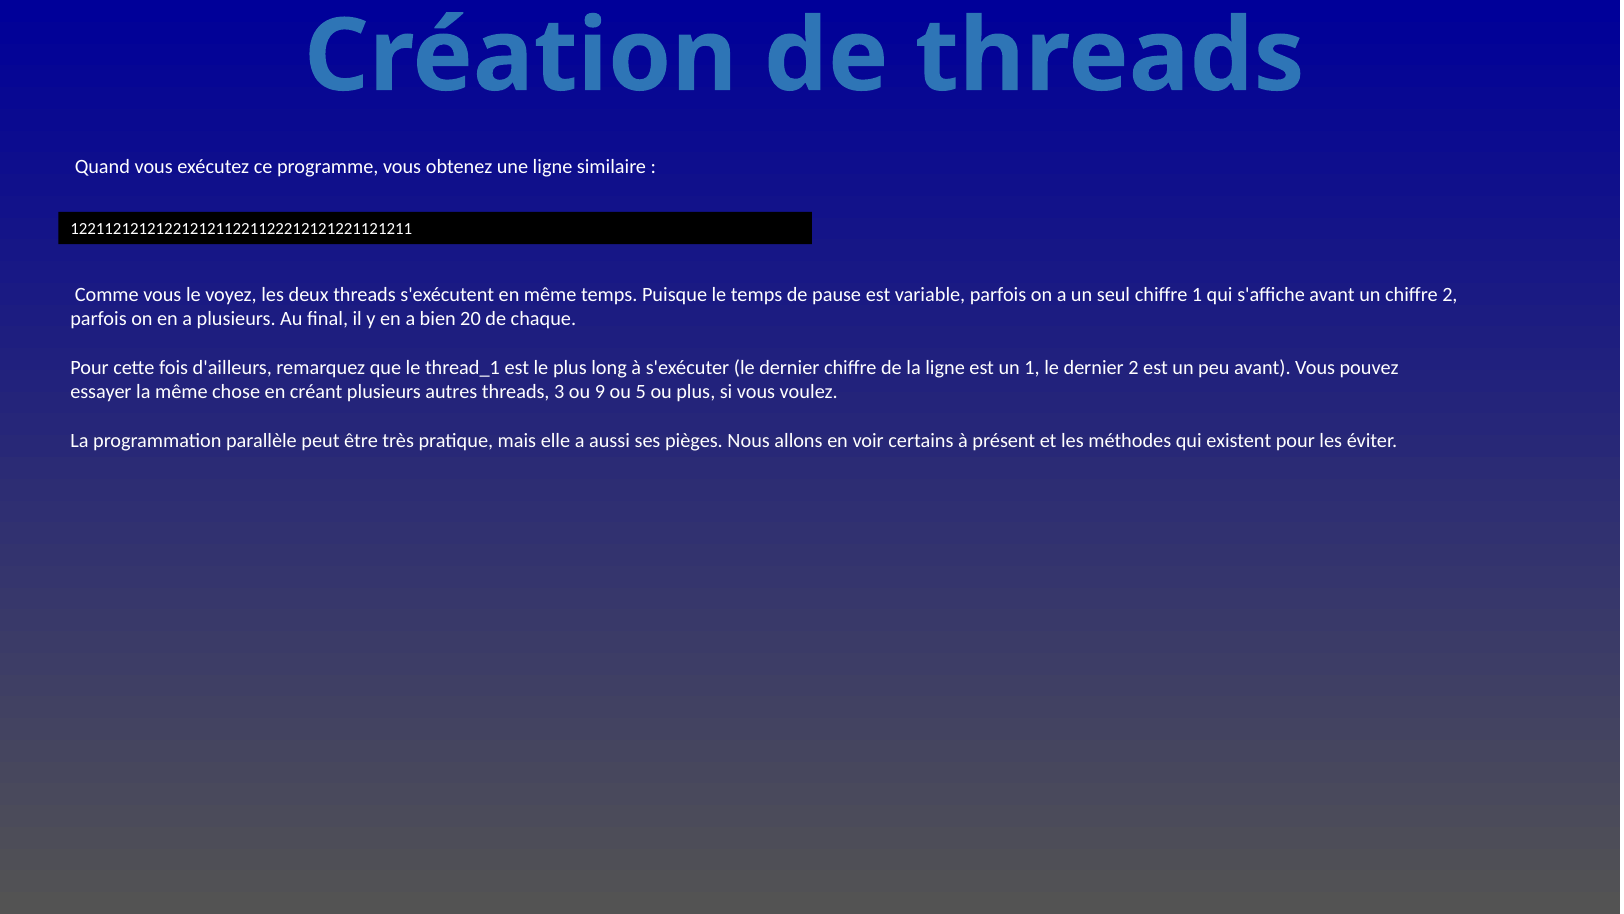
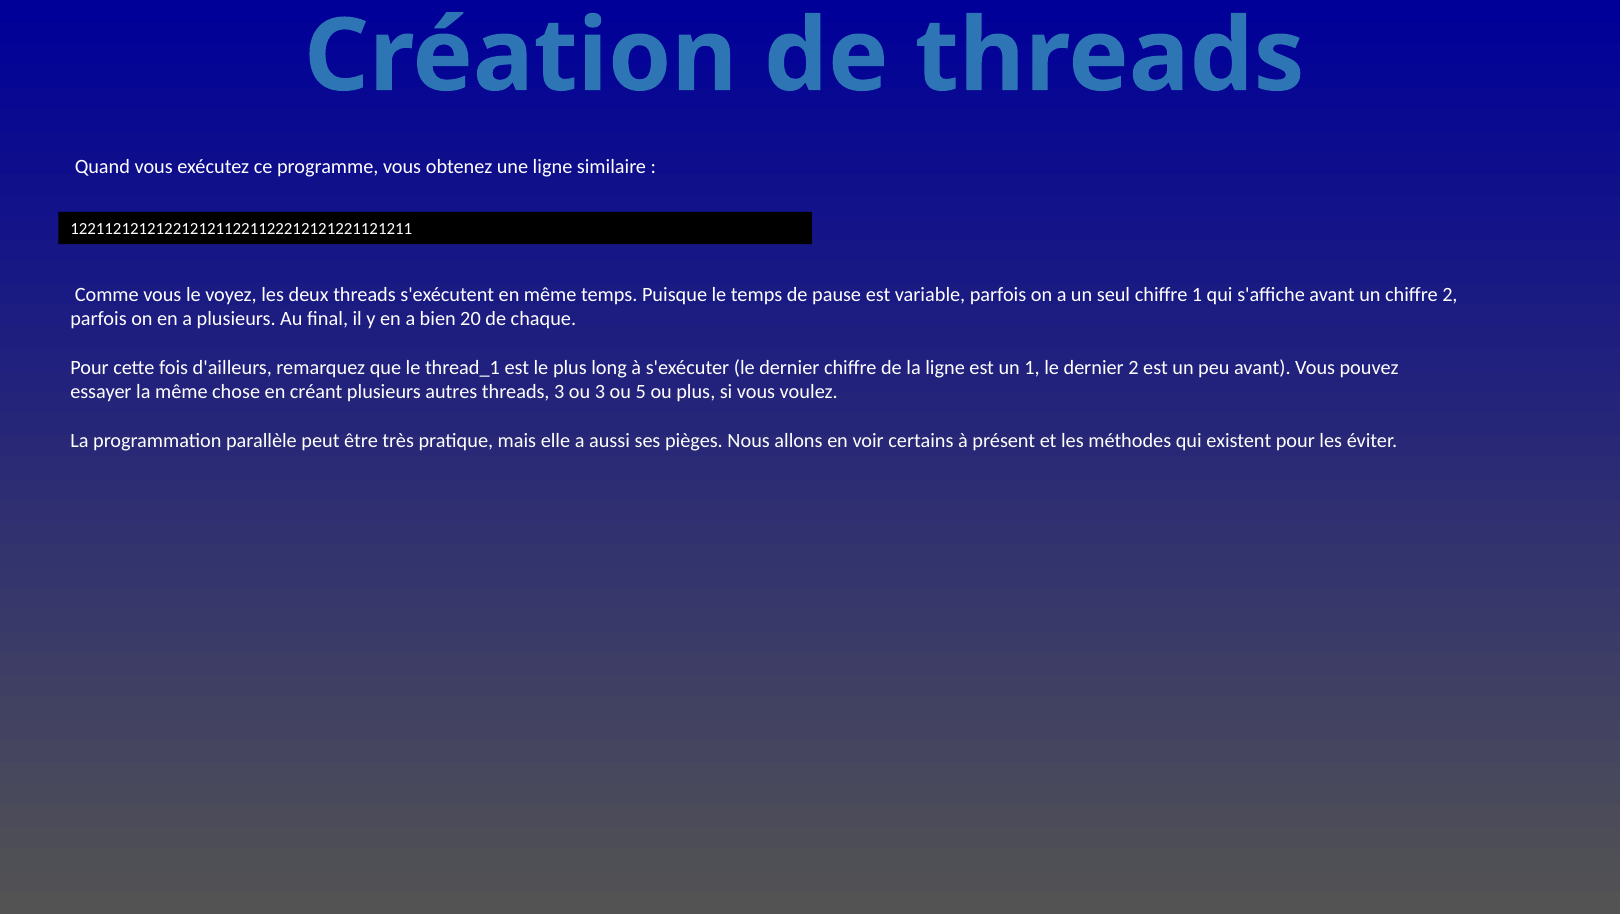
ou 9: 9 -> 3 (600, 392)
